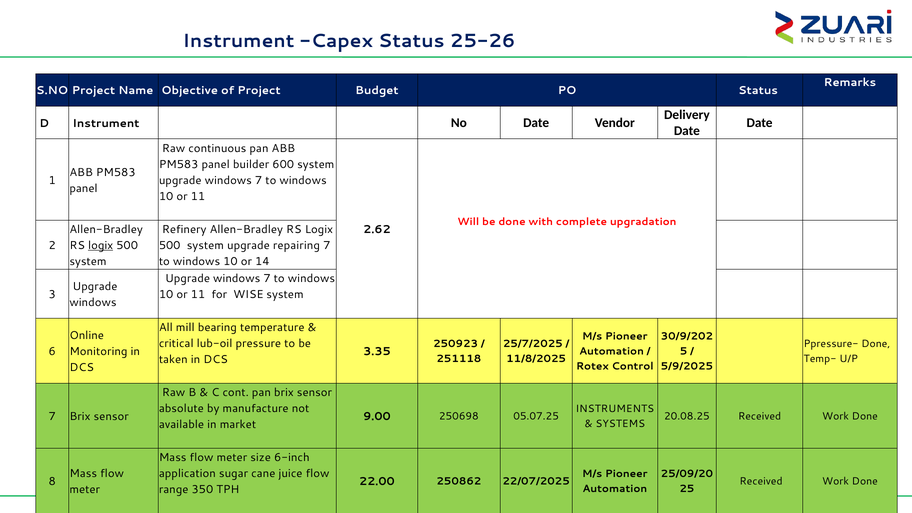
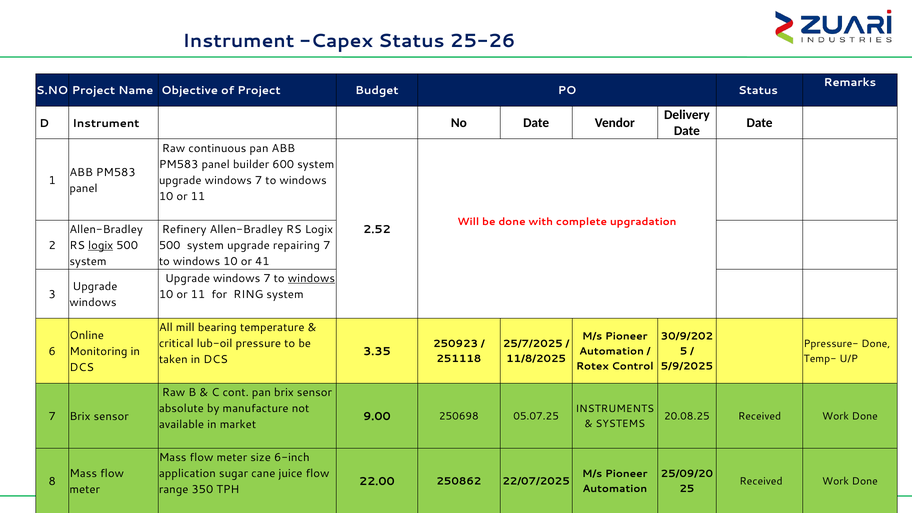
2.62: 2.62 -> 2.52 (377, 229)
14: 14 -> 41 (262, 262)
windows underline: none -> present (311, 278)
WISE: WISE -> RING (248, 294)
